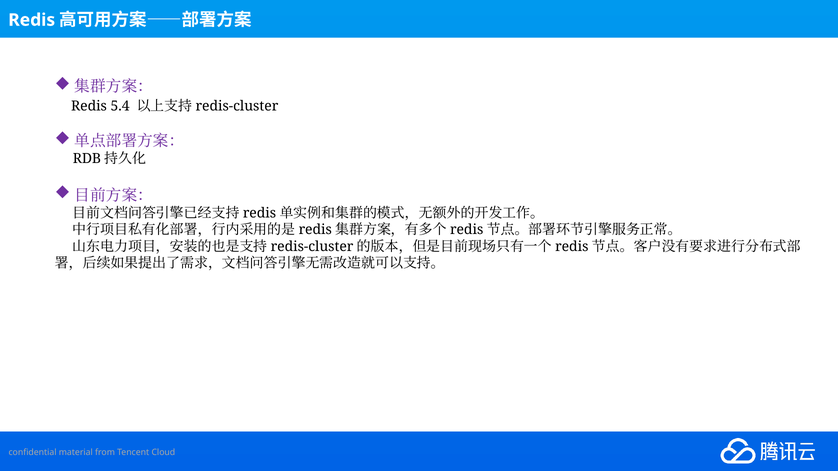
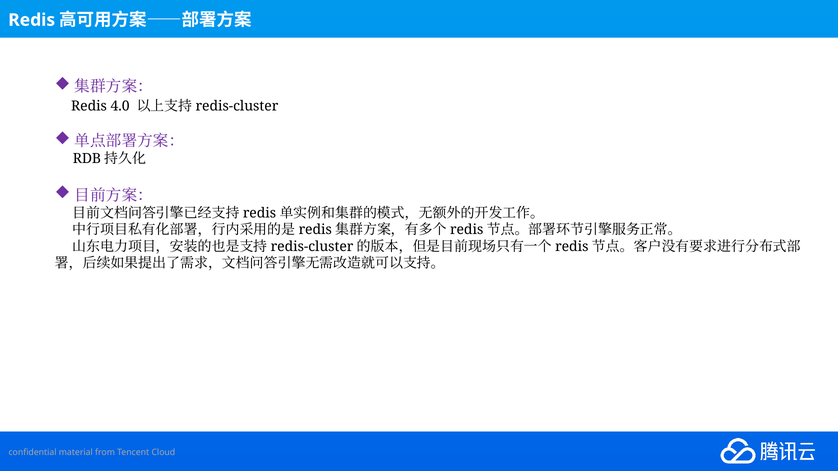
5.4: 5.4 -> 4.0 (120, 106)
